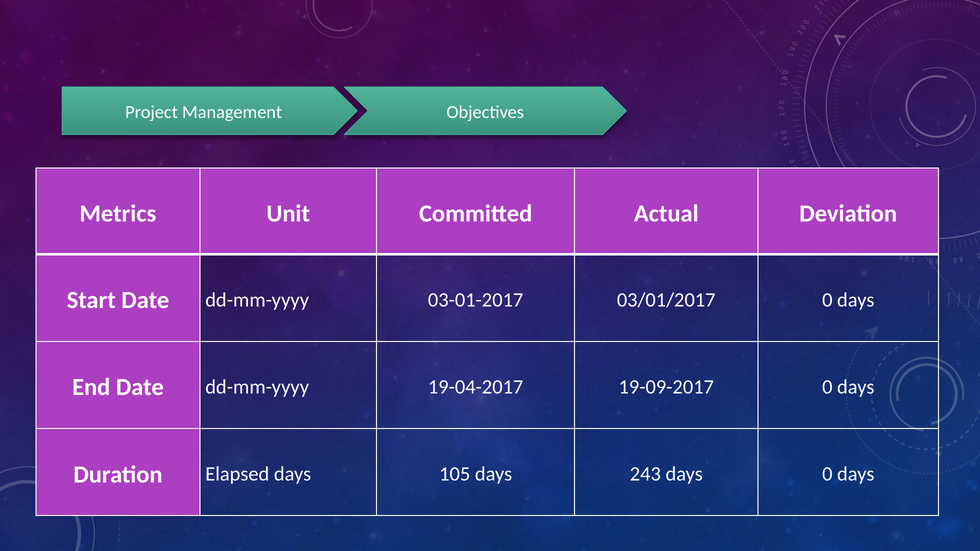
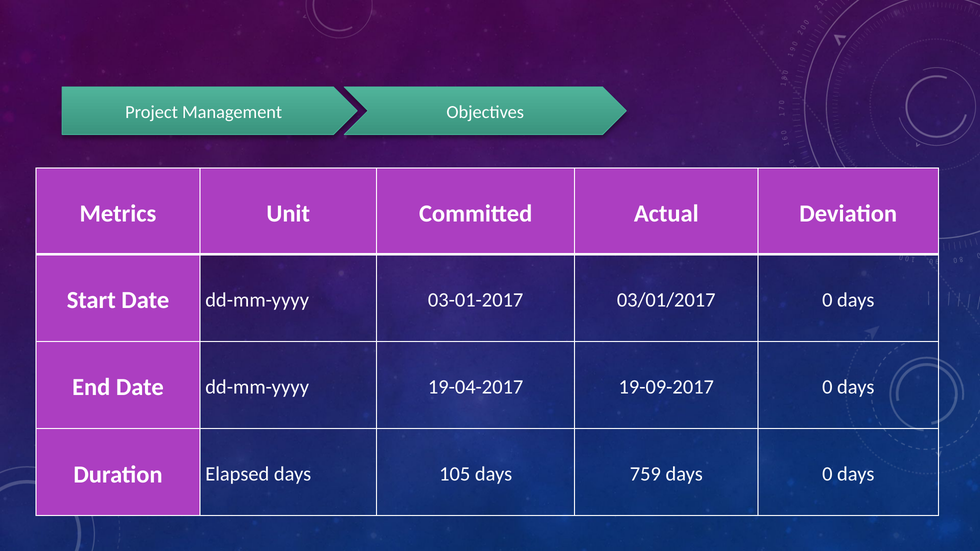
243: 243 -> 759 (645, 474)
